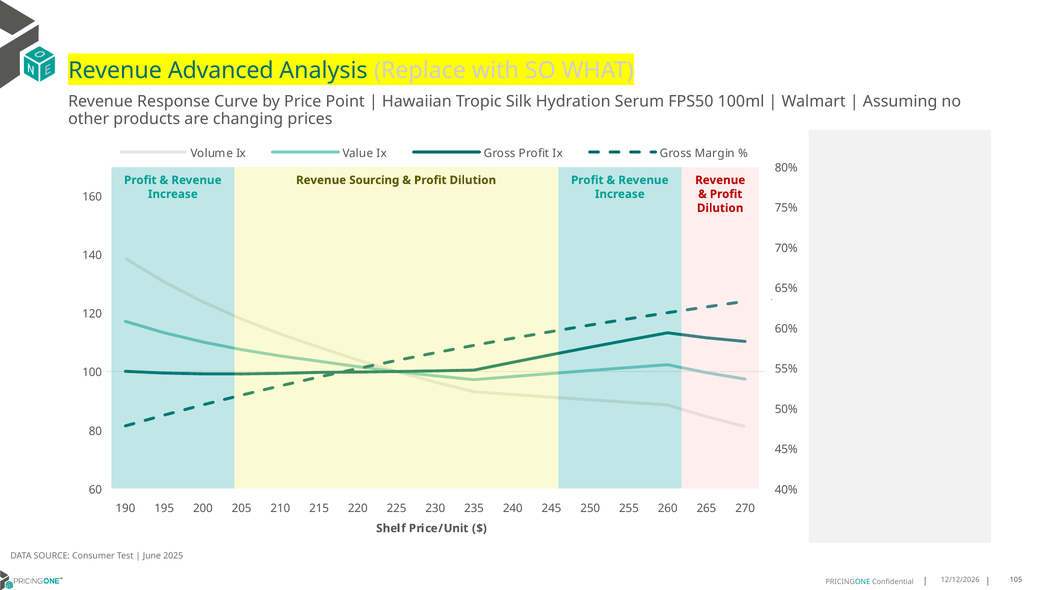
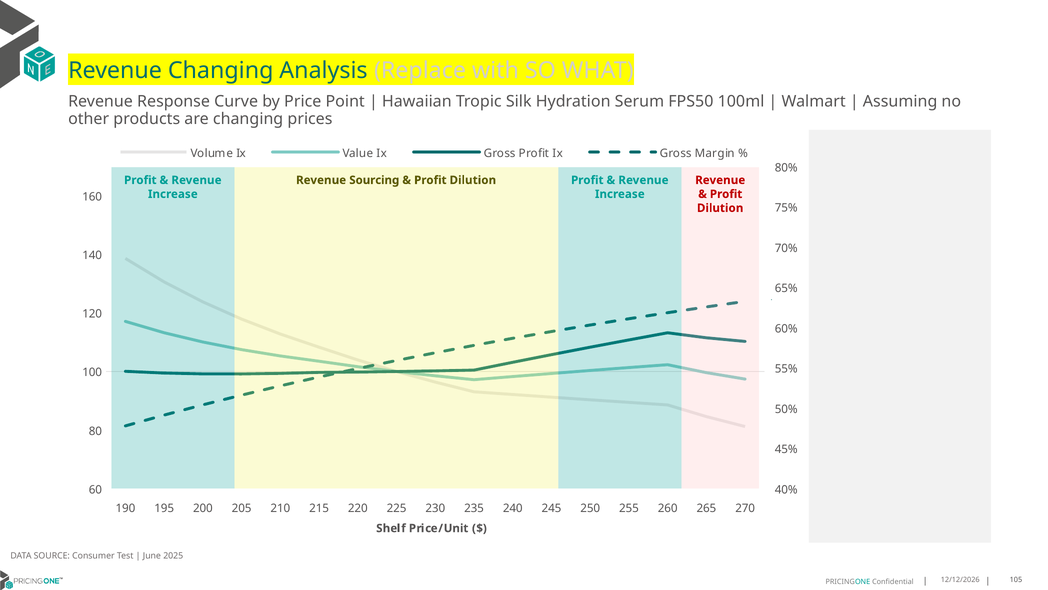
Revenue Advanced: Advanced -> Changing (221, 70)
